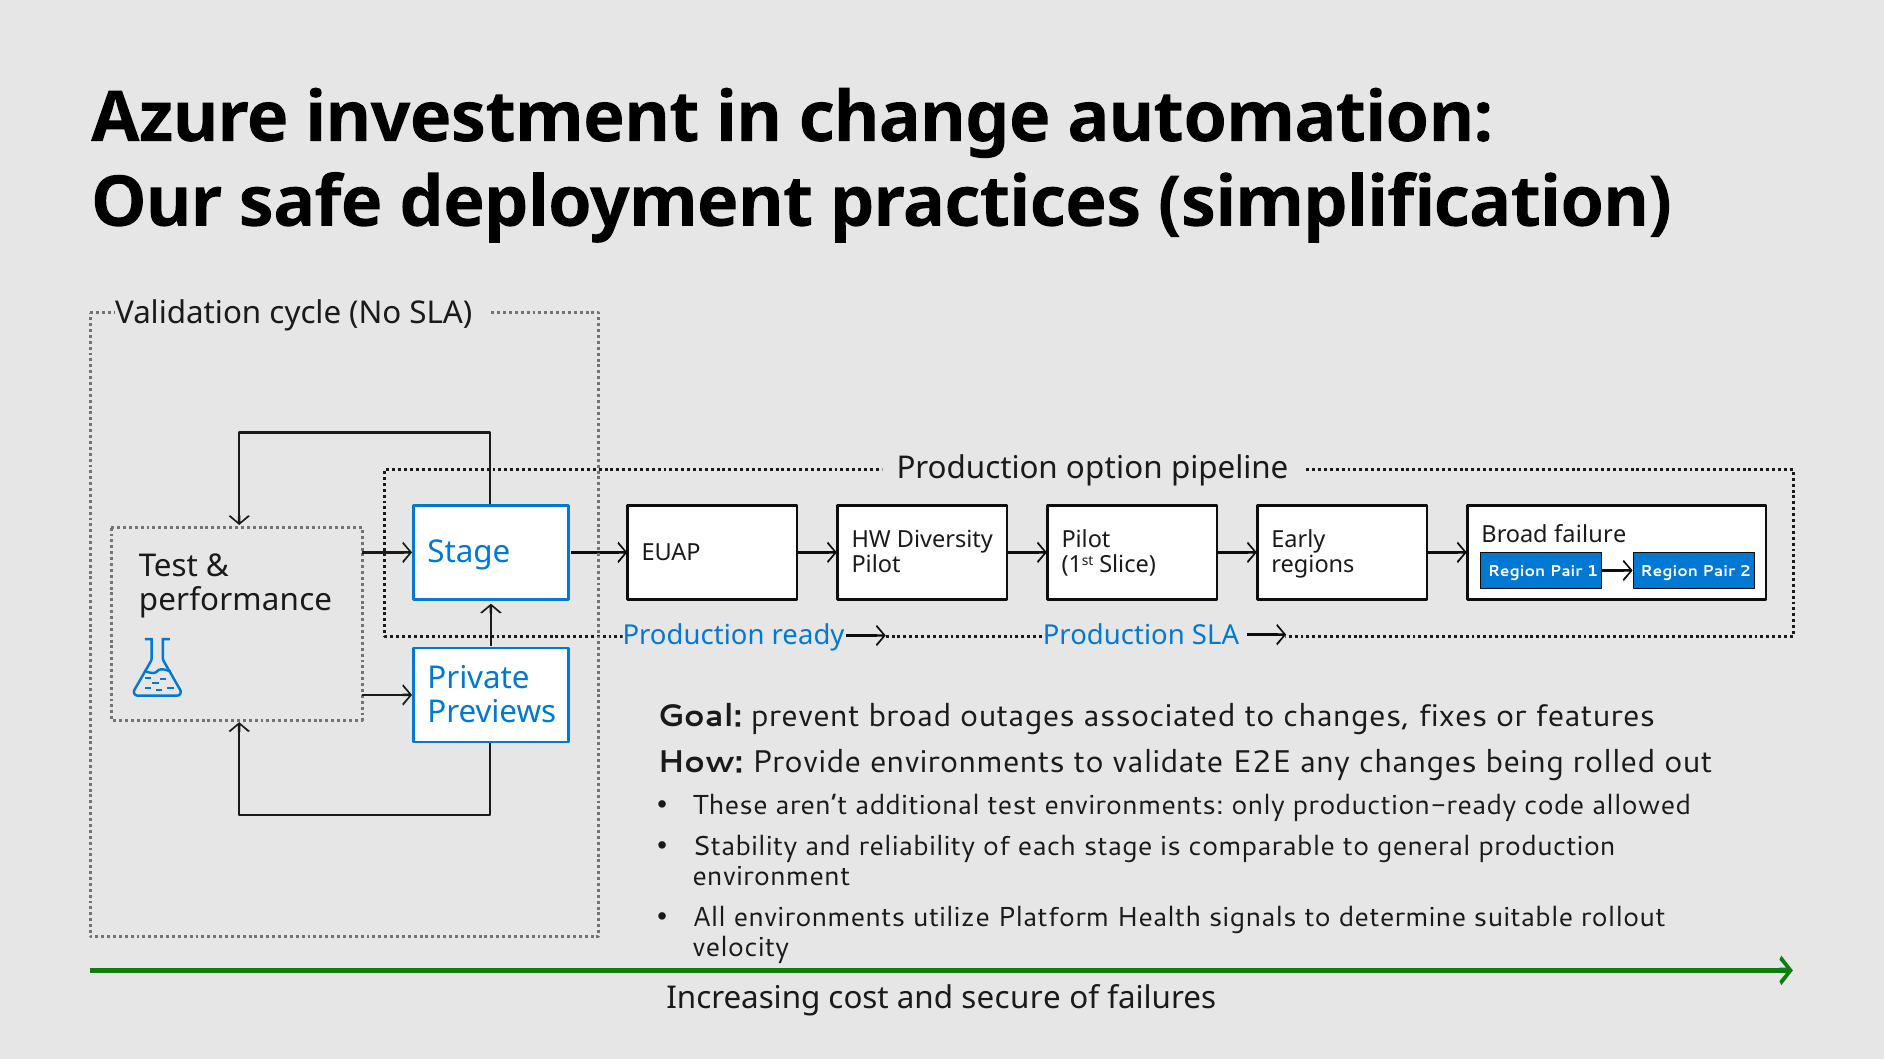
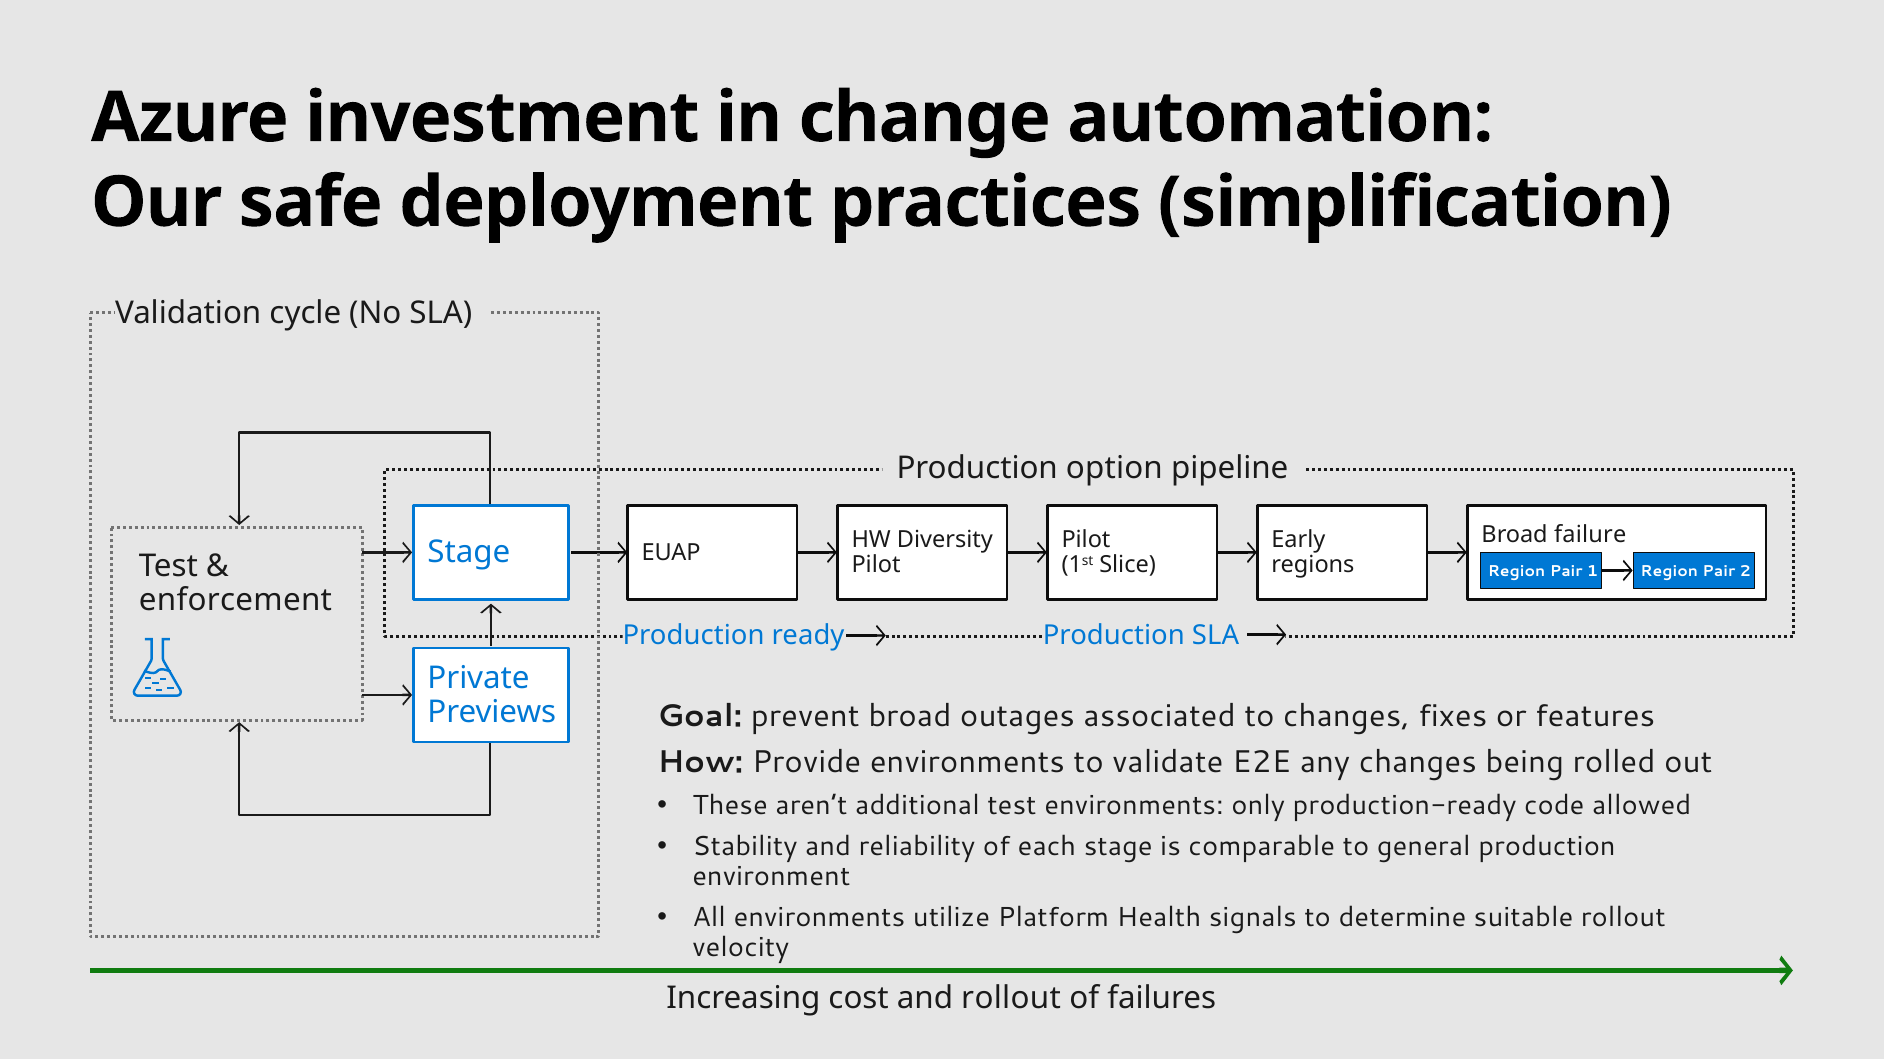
performance: performance -> enforcement (235, 600)
and secure: secure -> rollout (1011, 999)
